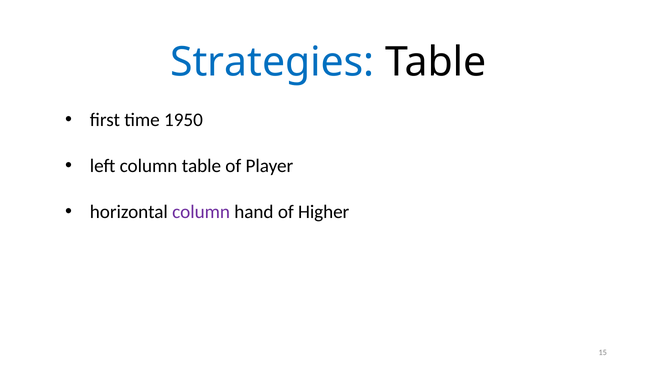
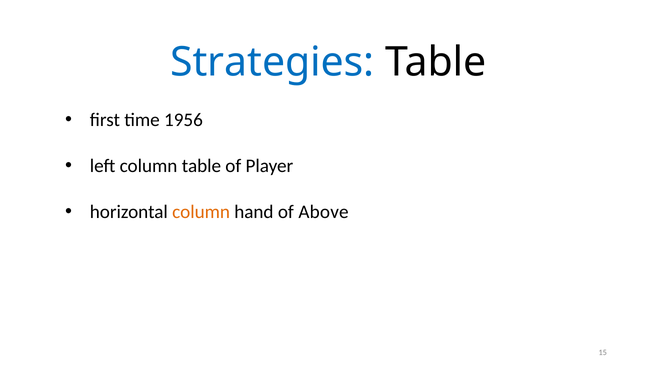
1950: 1950 -> 1956 (183, 120)
column colour: purple -> orange (201, 212)
Higher: Higher -> Above (324, 212)
